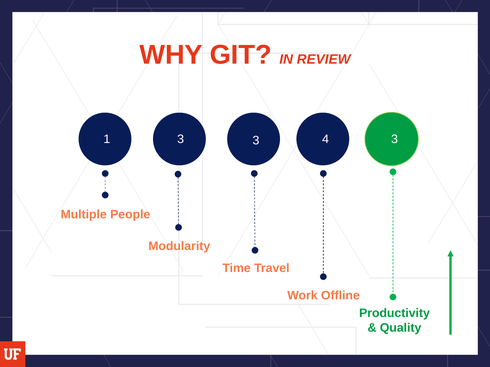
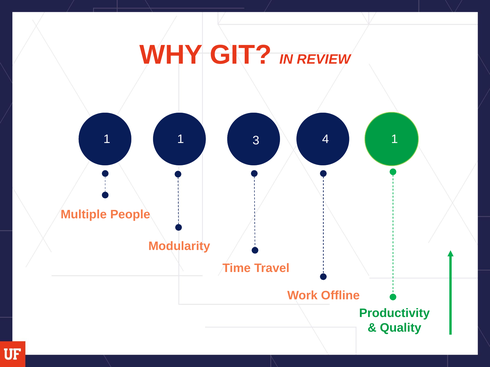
1 3: 3 -> 1 (181, 139)
4 3: 3 -> 1 (394, 139)
